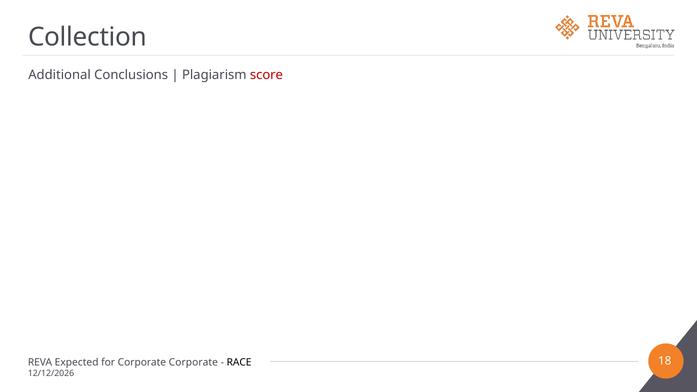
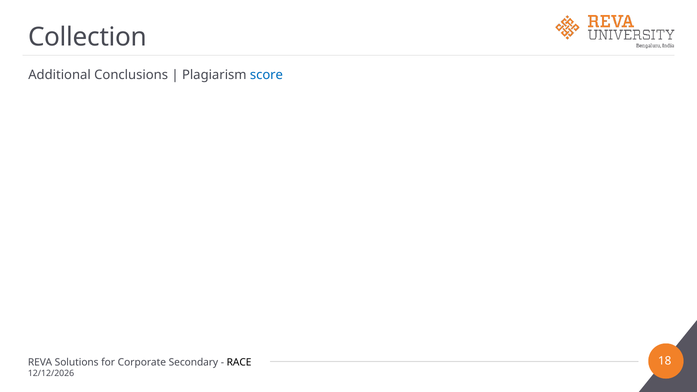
score colour: red -> blue (266, 75)
Expected: Expected -> Solutions (77, 362)
Corporate Corporate: Corporate -> Secondary (193, 362)
